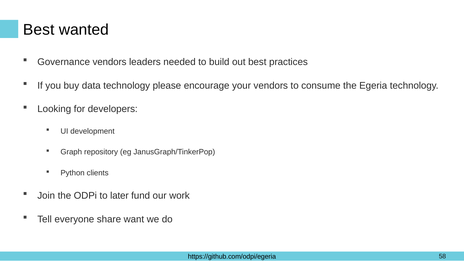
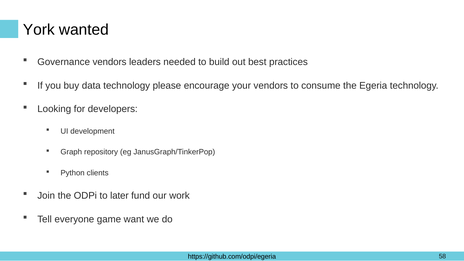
Best: Best -> York (39, 30)
share: share -> game (109, 219)
